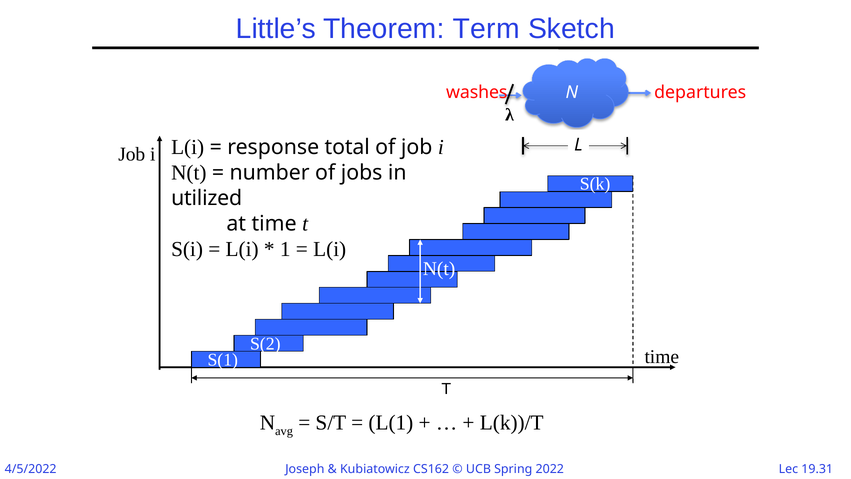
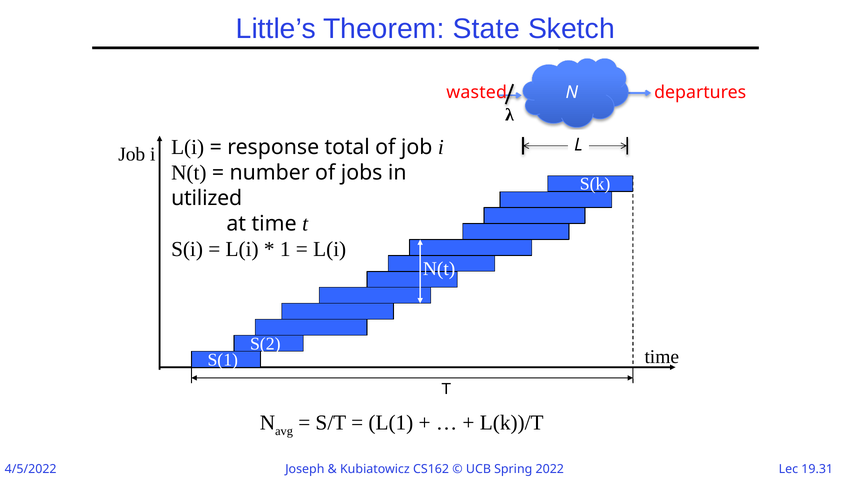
Term: Term -> State (486, 29)
washes: washes -> wasted (477, 92)
